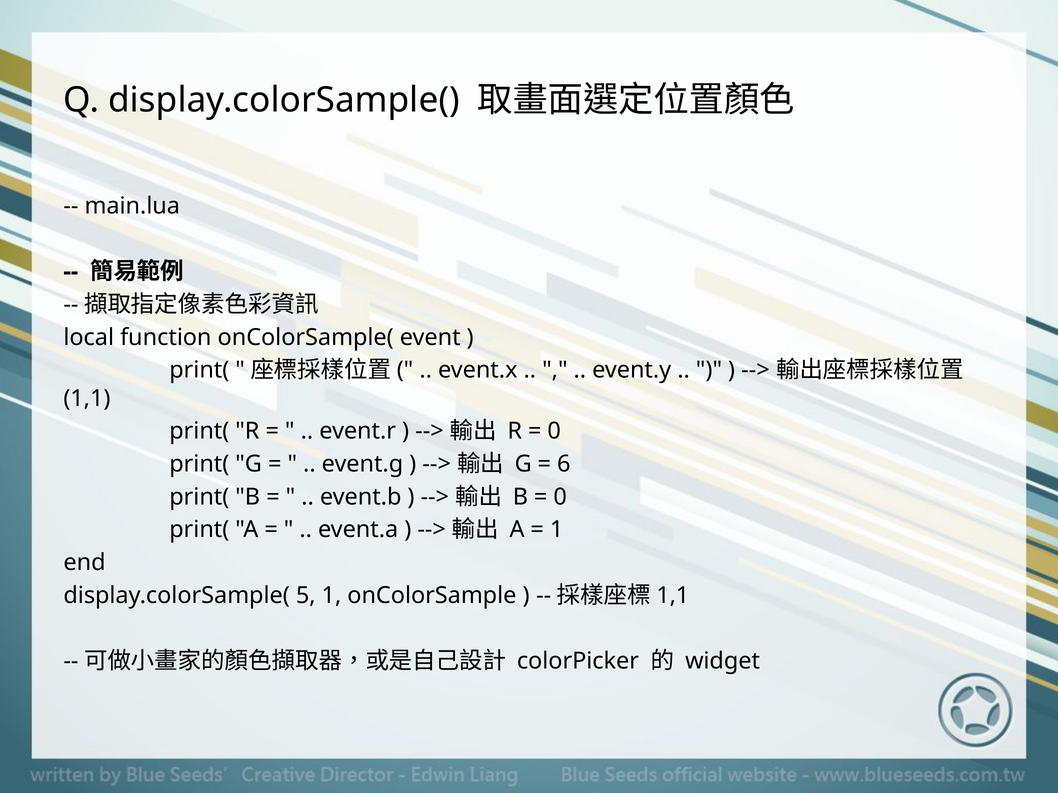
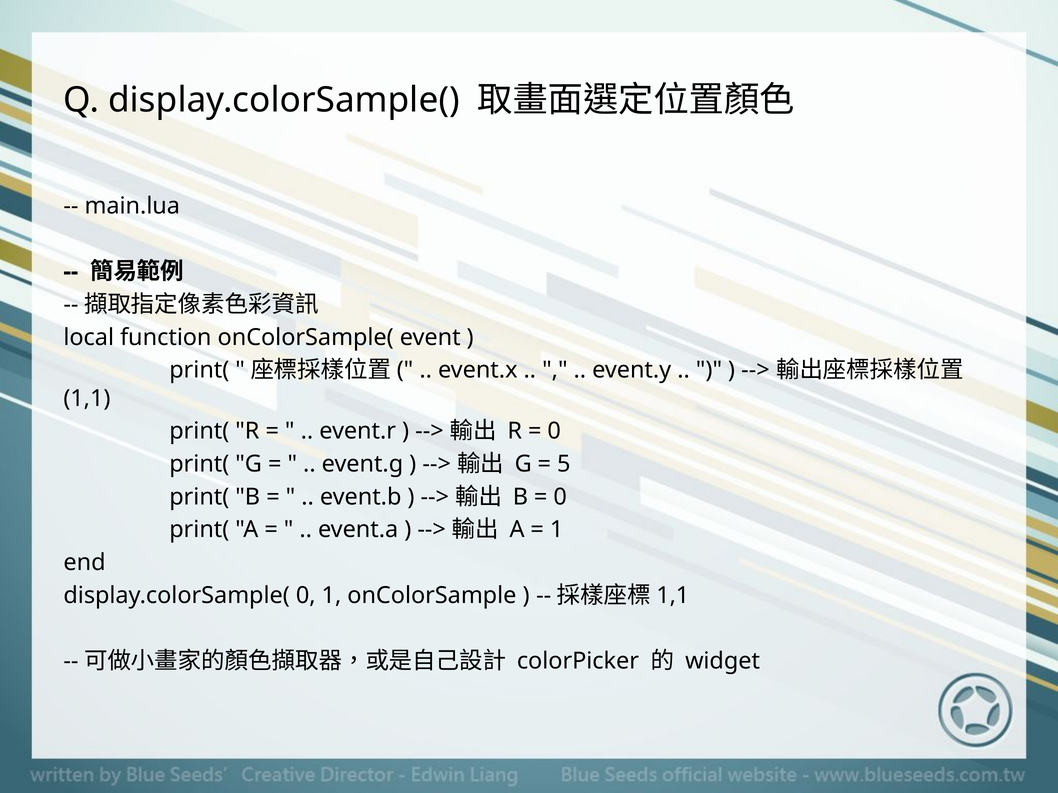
6: 6 -> 5 (564, 464)
display.colorSample( 5: 5 -> 0 (306, 596)
